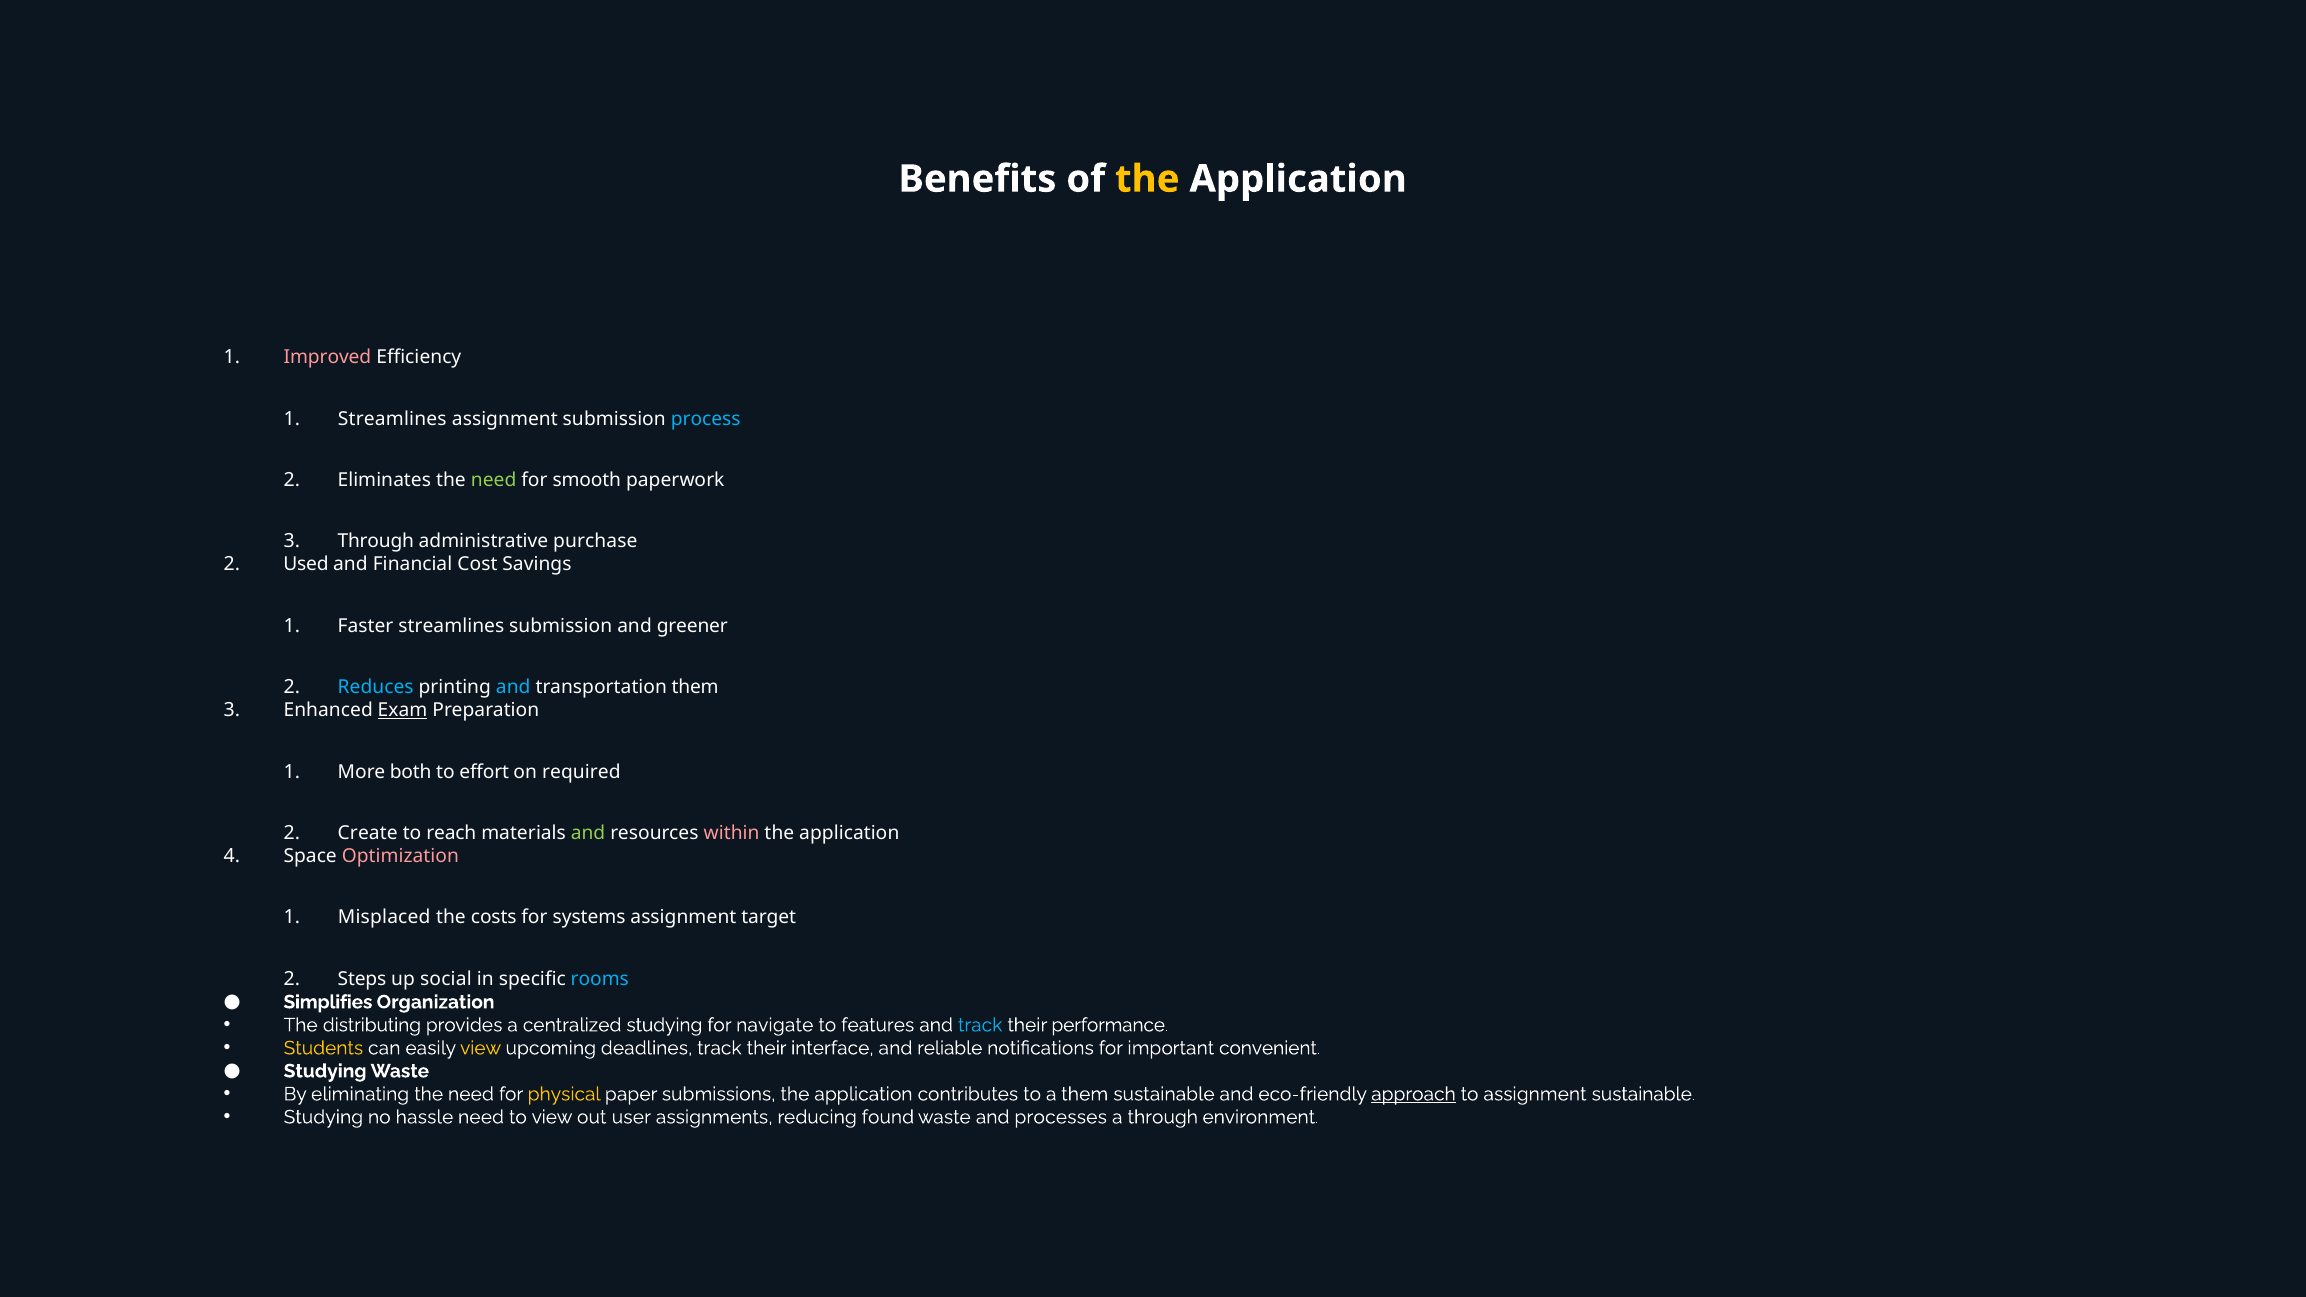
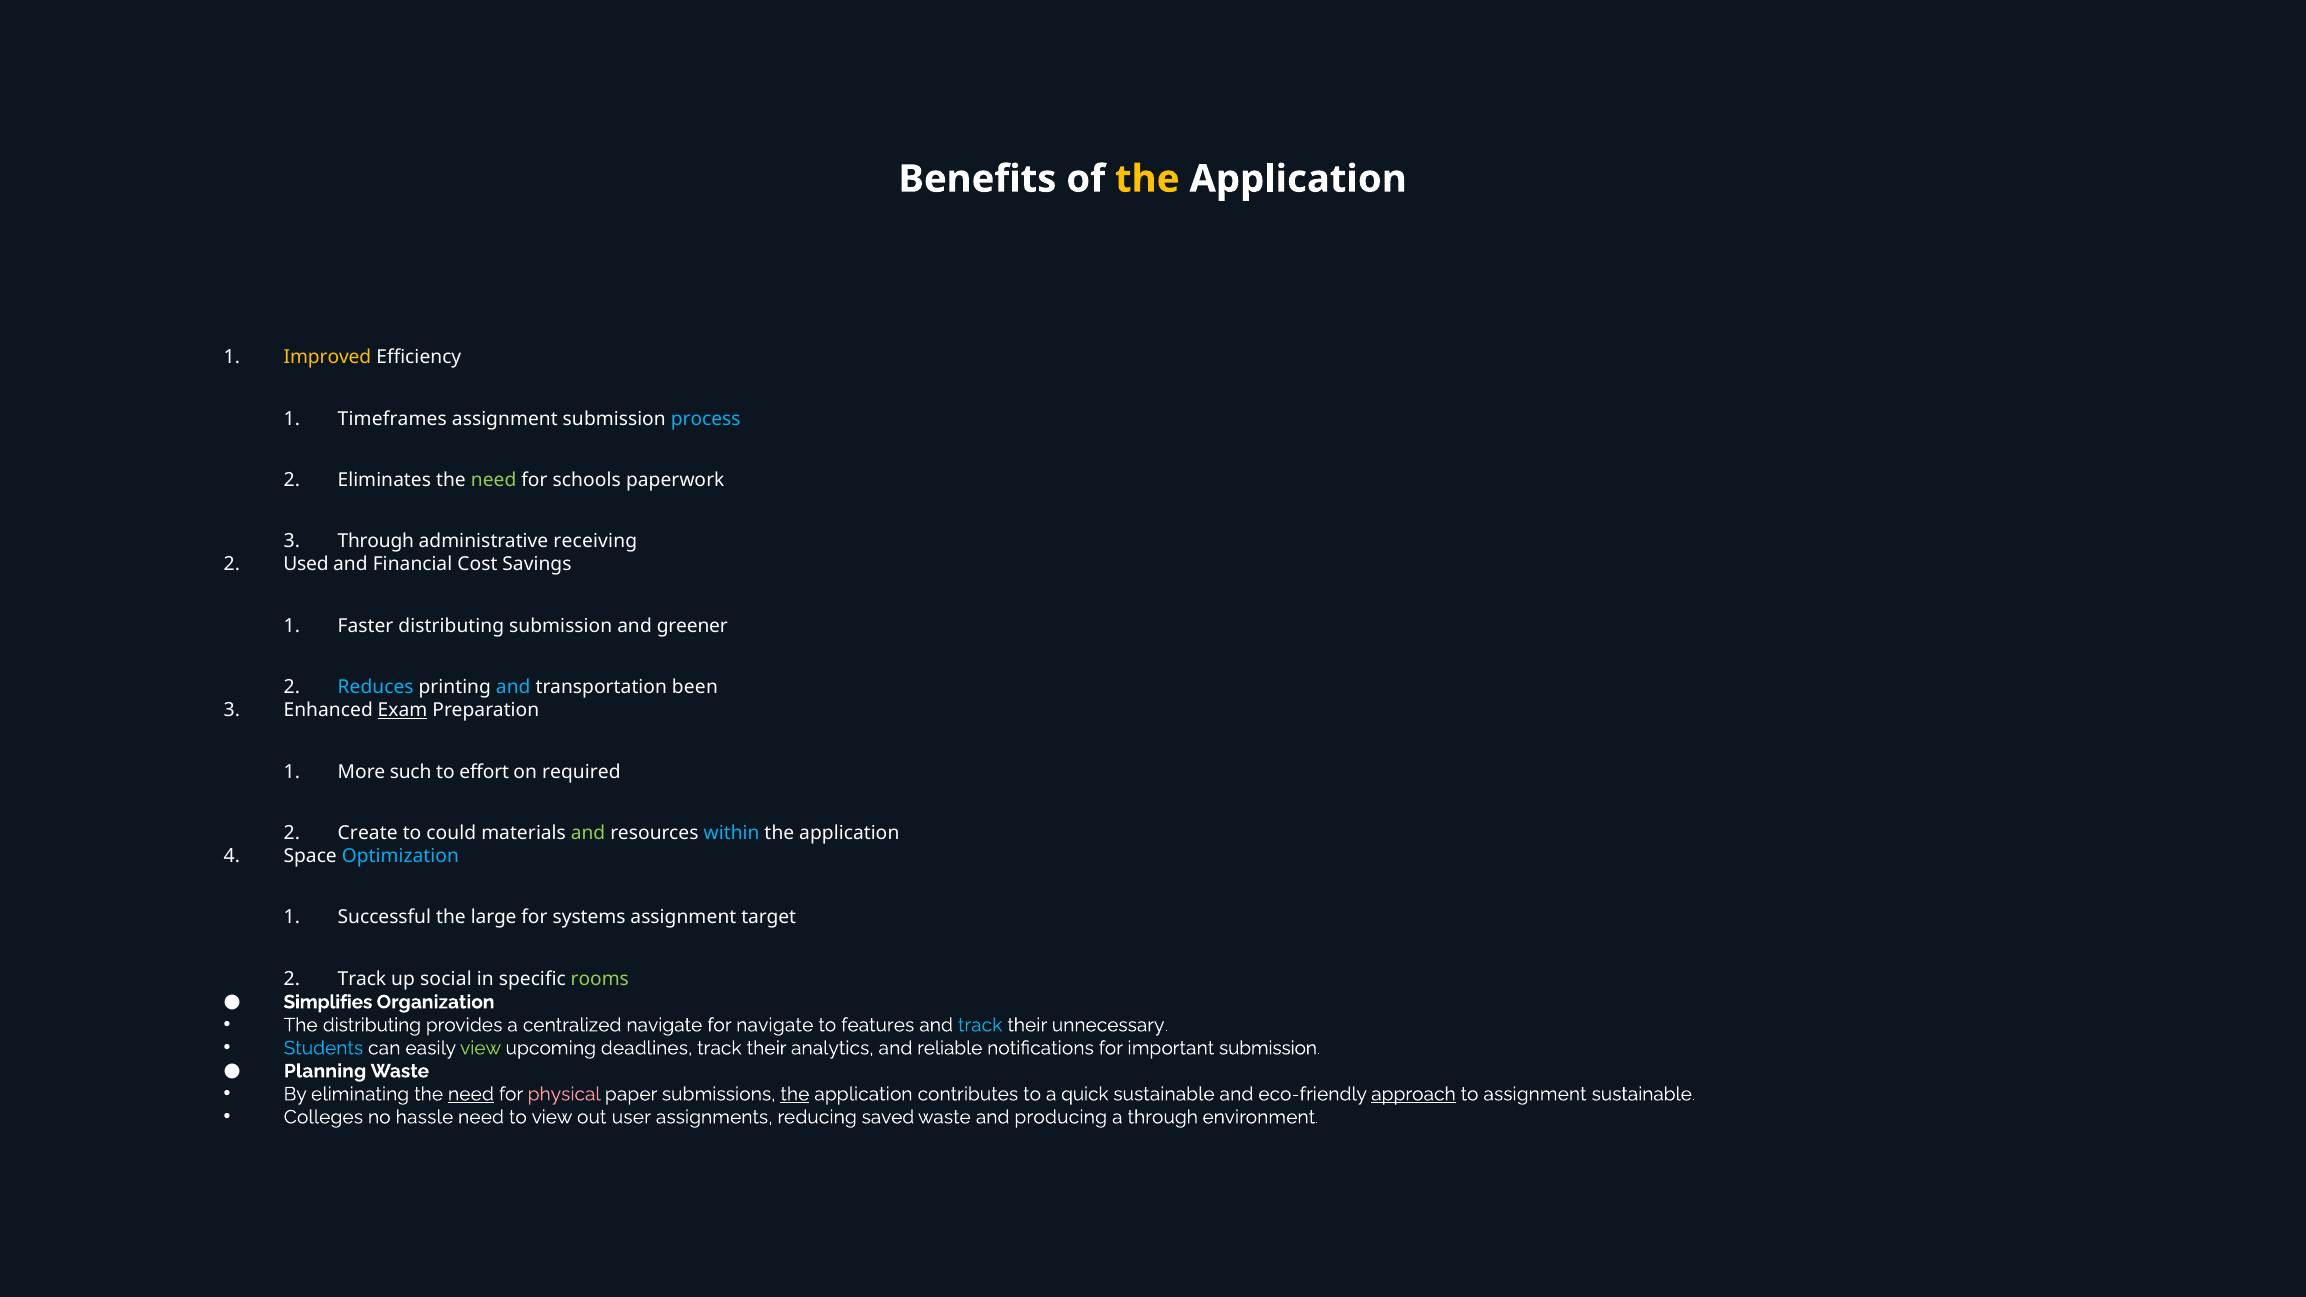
Improved colour: pink -> yellow (327, 357)
Streamlines: Streamlines -> Timeframes (392, 419)
smooth: smooth -> schools (587, 480)
purchase: purchase -> receiving (595, 542)
Faster streamlines: streamlines -> distributing (451, 626)
transportation them: them -> been (695, 687)
both: both -> such (411, 772)
reach: reach -> could (451, 833)
within colour: pink -> light blue (732, 833)
Optimization colour: pink -> light blue (400, 856)
Misplaced: Misplaced -> Successful (384, 918)
costs: costs -> large (494, 918)
Steps: Steps -> Track (362, 979)
rooms colour: light blue -> light green (600, 979)
centralized studying: studying -> navigate (664, 1025)
performance: performance -> unnecessary (1110, 1025)
Students colour: yellow -> light blue (323, 1048)
view colour: yellow -> light green (481, 1048)
interface: interface -> analytics (832, 1048)
important convenient: convenient -> submission (1270, 1048)
Studying: Studying -> Planning (325, 1071)
need underline: none -> present (471, 1094)
physical colour: yellow -> pink (564, 1094)
the underline: none -> present (795, 1094)
a them: them -> quick (1085, 1094)
Studying: Studying -> Colleges (323, 1117)
found: found -> saved (888, 1117)
processes: processes -> producing (1061, 1117)
